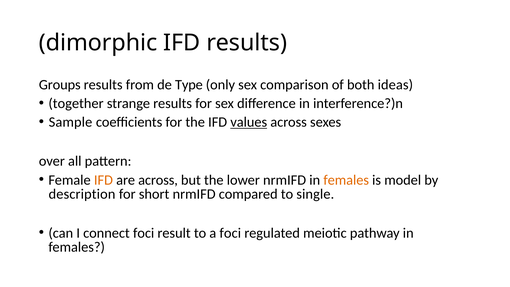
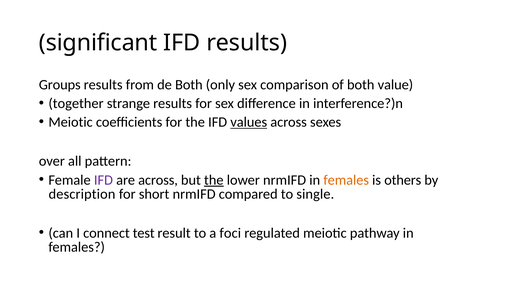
dimorphic: dimorphic -> significant (98, 43)
de Type: Type -> Both (189, 85)
ideas: ideas -> value (395, 85)
Sample: Sample -> Meiotic (71, 122)
IFD colour: orange -> purple (103, 180)
the underline: none -> present (214, 180)
model: model -> others (403, 180)
connect foci: foci -> test (144, 233)
